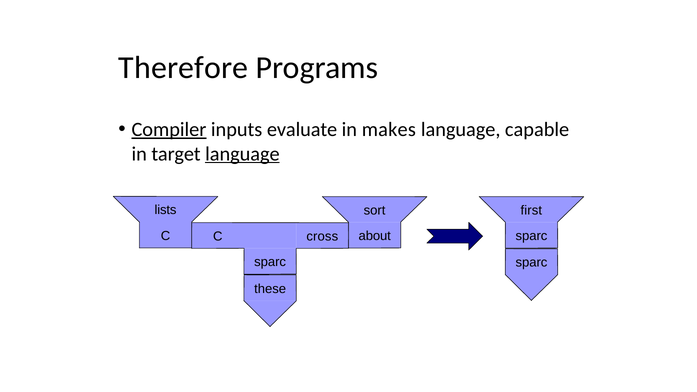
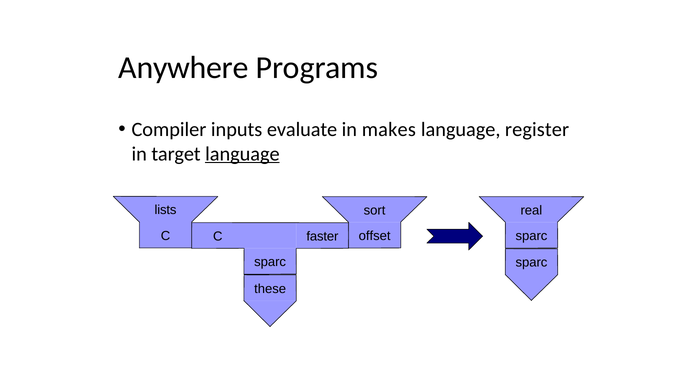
Therefore: Therefore -> Anywhere (184, 68)
Compiler underline: present -> none (169, 129)
capable: capable -> register (537, 129)
first: first -> real (531, 210)
about: about -> offset (375, 236)
cross: cross -> faster (322, 236)
